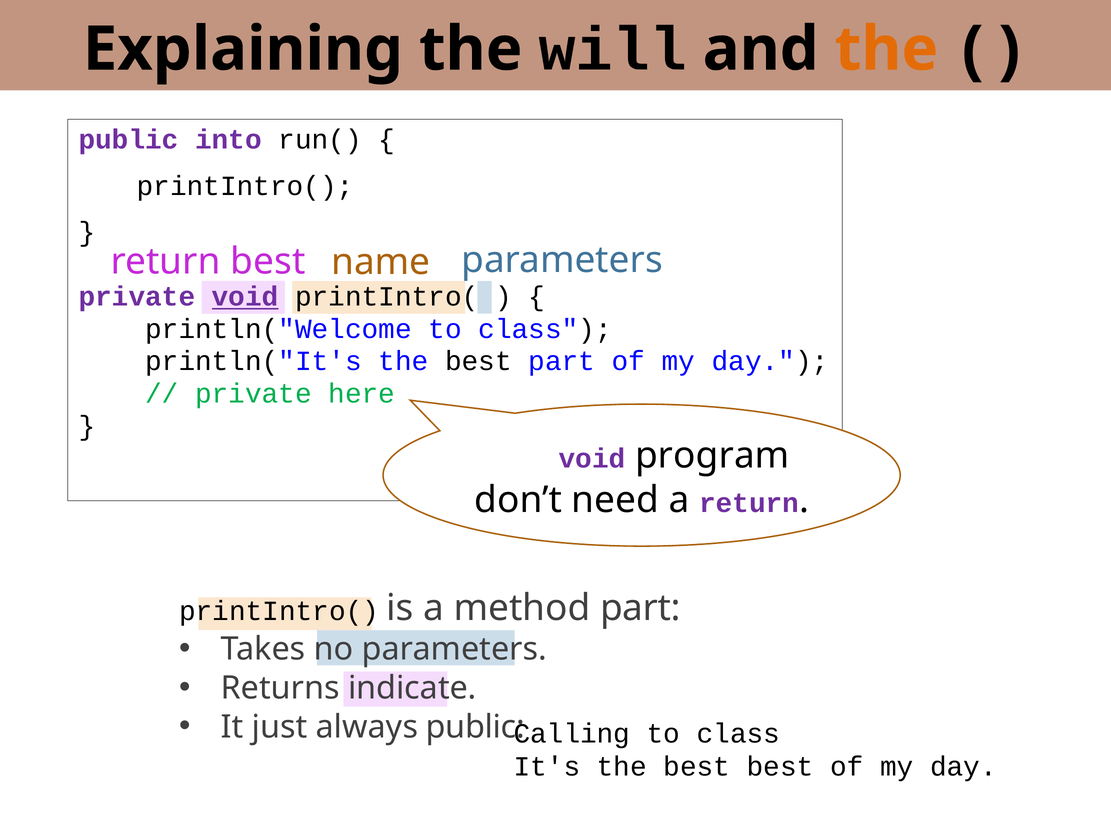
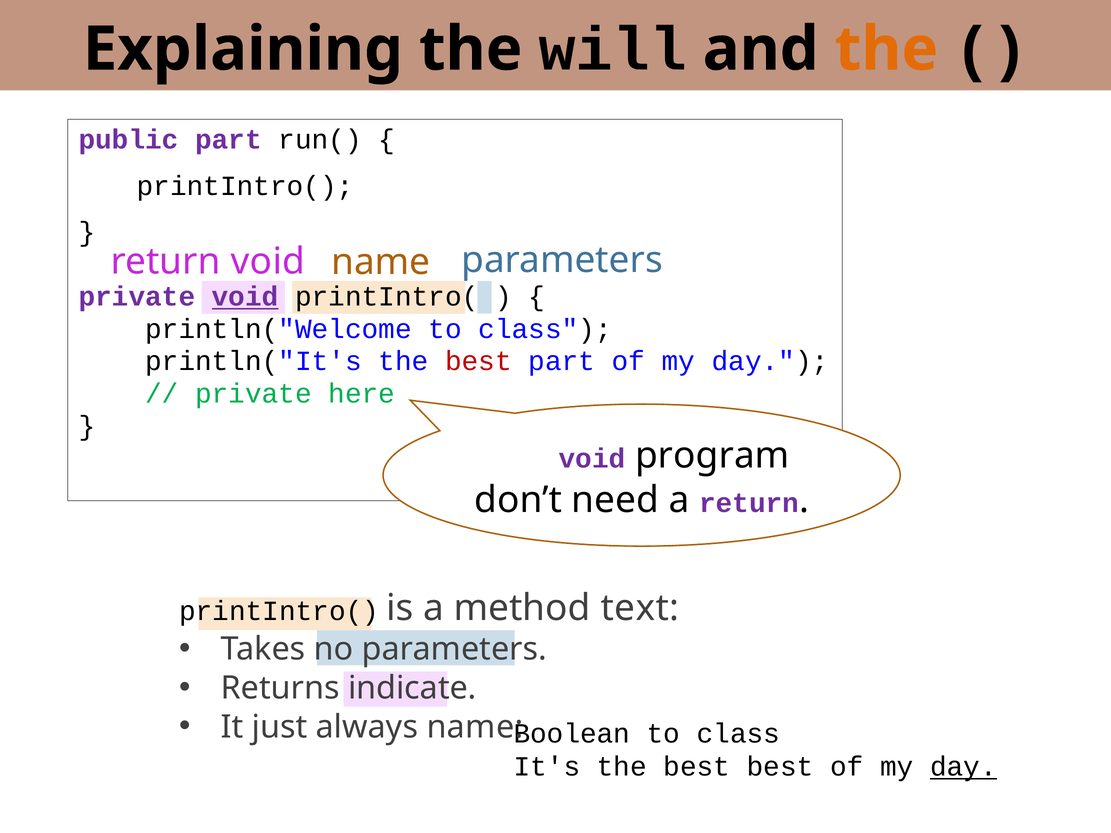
public into: into -> part (228, 140)
return best: best -> void (268, 262)
best colour: black -> red (478, 361)
method part: part -> text (640, 608)
always public: public -> name (475, 727)
Calling: Calling -> Boolean (572, 734)
day underline: none -> present (963, 767)
